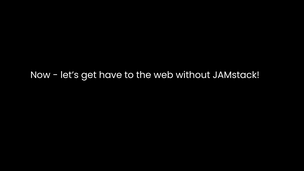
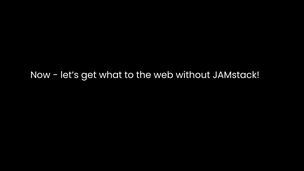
have: have -> what (111, 75)
